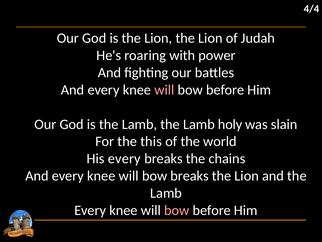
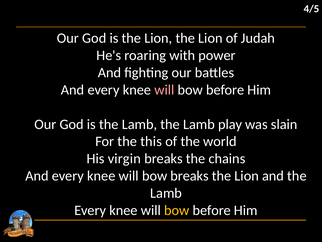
4/4: 4/4 -> 4/5 (311, 9)
holy: holy -> play (230, 124)
His every: every -> virgin (124, 158)
bow colour: pink -> yellow (177, 210)
